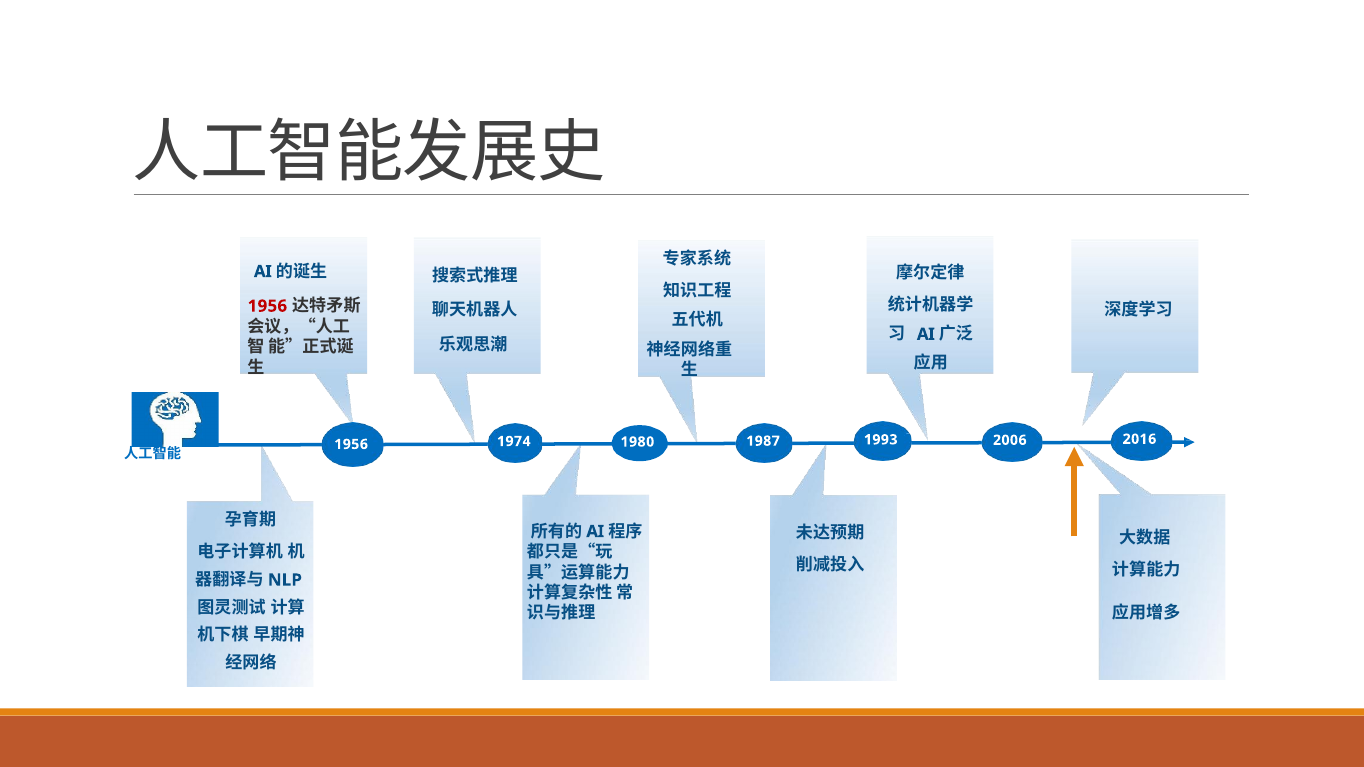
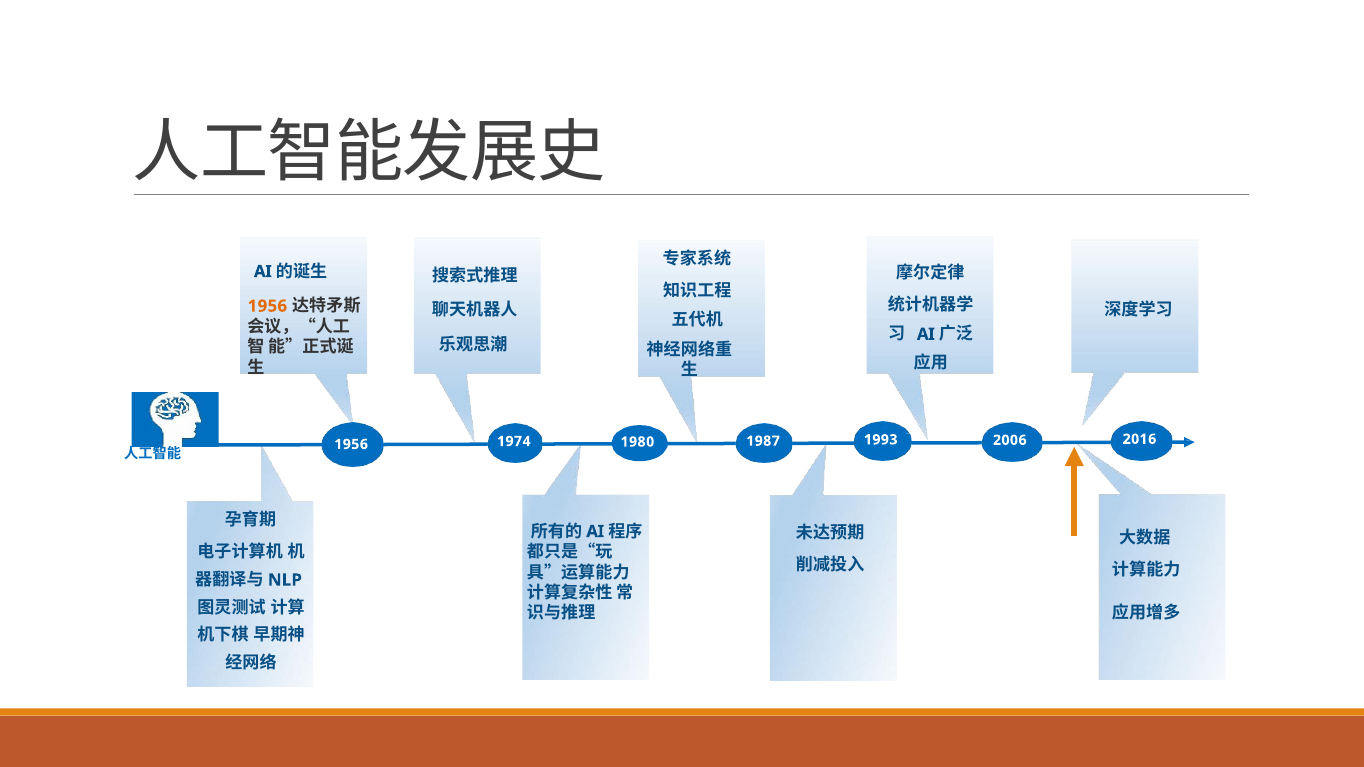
1956 colour: red -> orange (267, 306)
